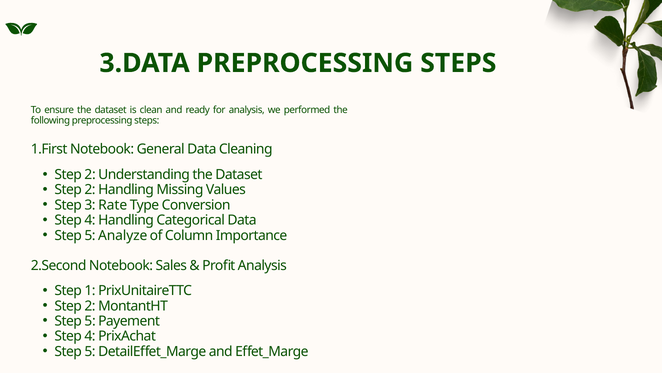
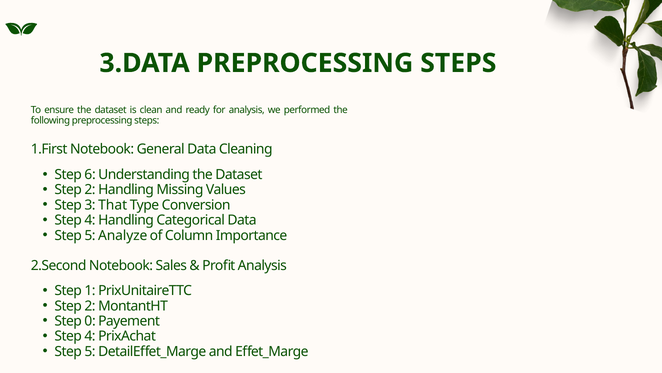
2: 2 -> 6 (90, 174)
Rate: Rate -> That (113, 205)
5: 5 -> 0 (90, 321)
